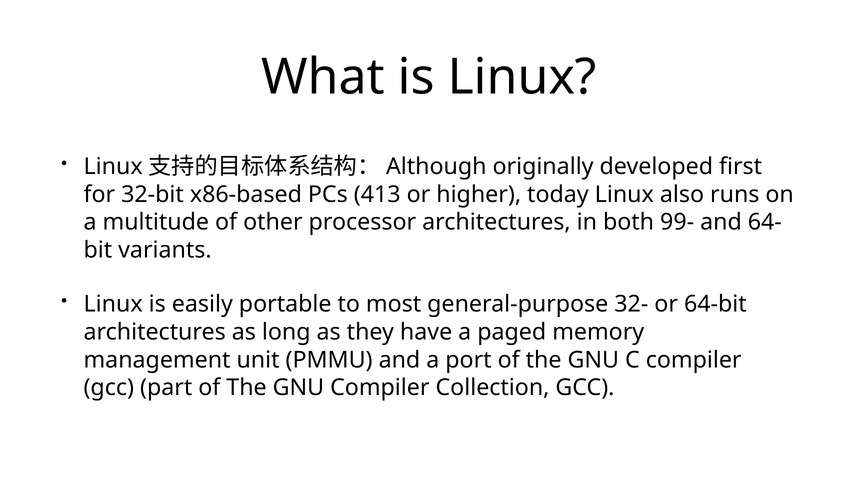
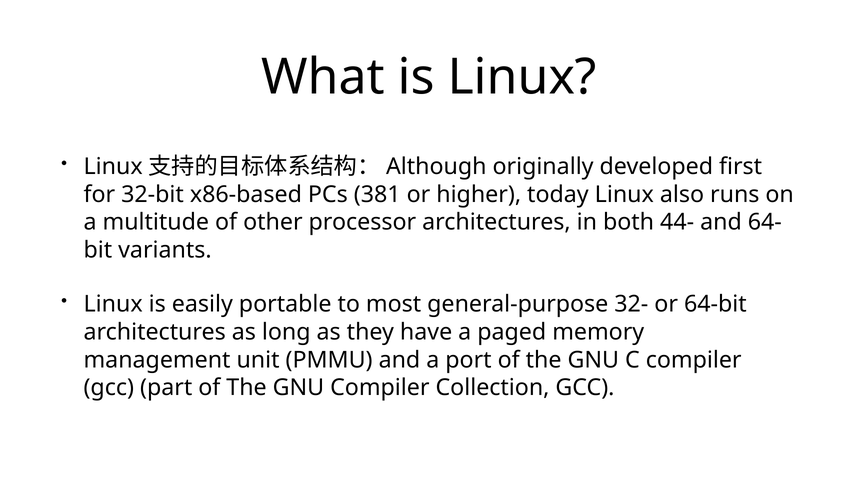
413: 413 -> 381 (377, 195)
99-: 99- -> 44- (677, 223)
